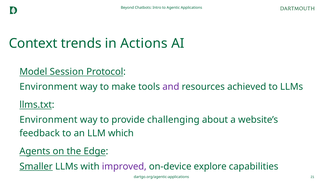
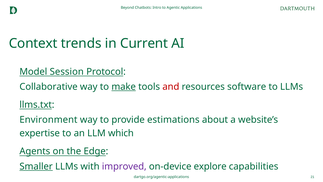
Actions: Actions -> Current (144, 43)
Environment: Environment -> Collaborative (49, 87)
make underline: none -> present (124, 87)
and colour: purple -> red (171, 87)
achieved: achieved -> software (247, 87)
challenging: challenging -> estimations (173, 120)
feedback: feedback -> expertise (40, 133)
